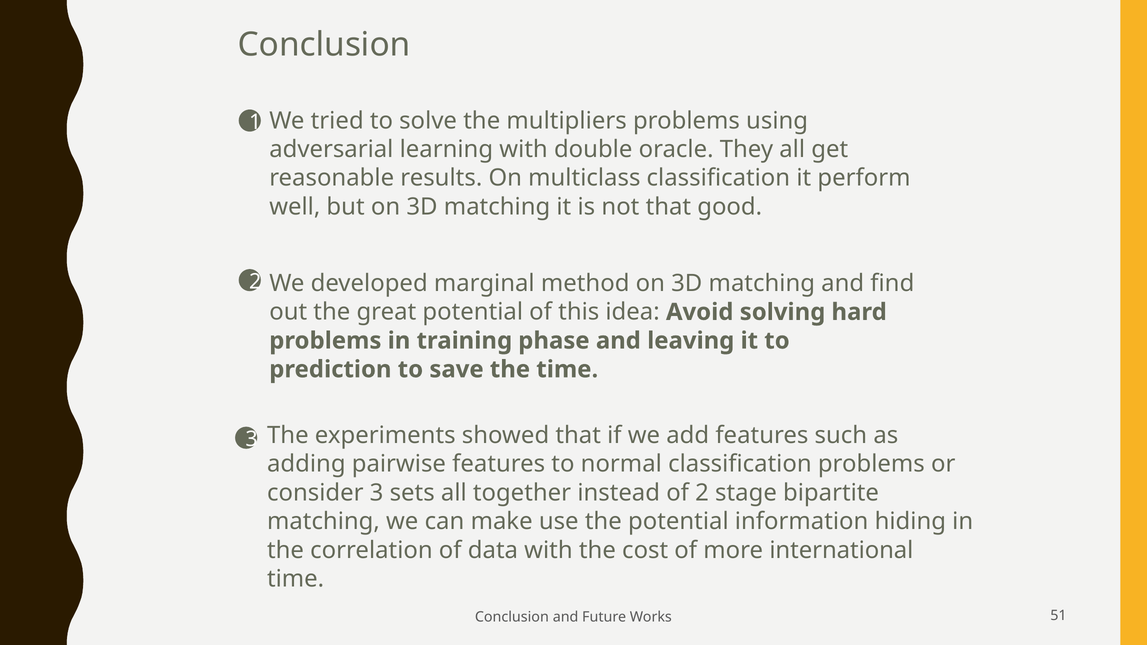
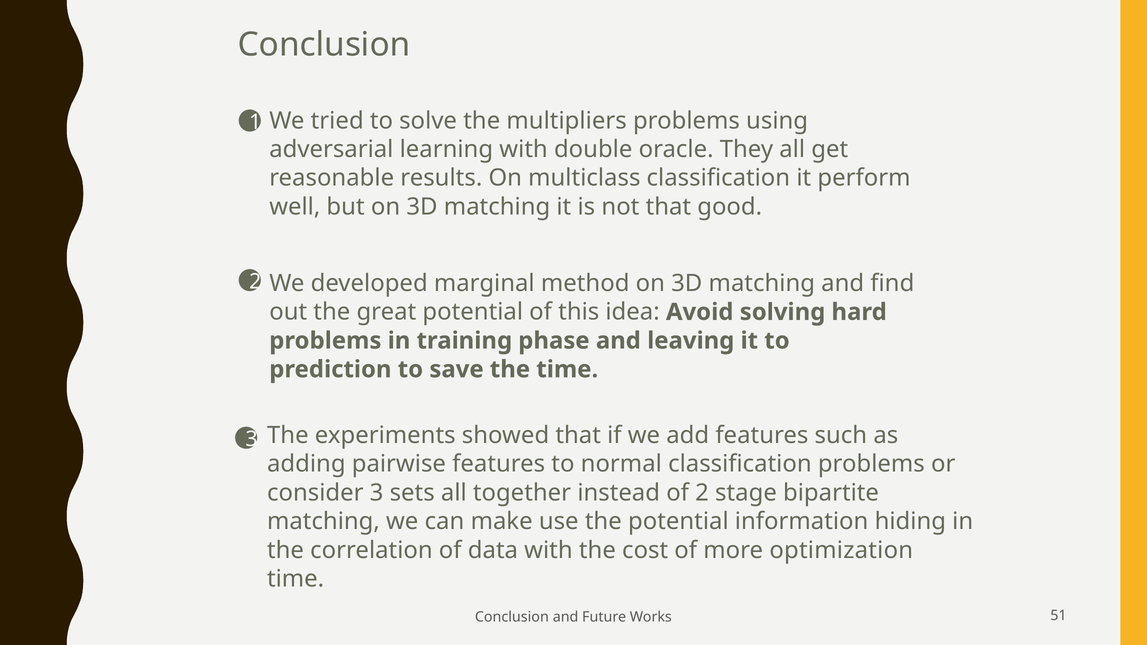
international: international -> optimization (841, 550)
